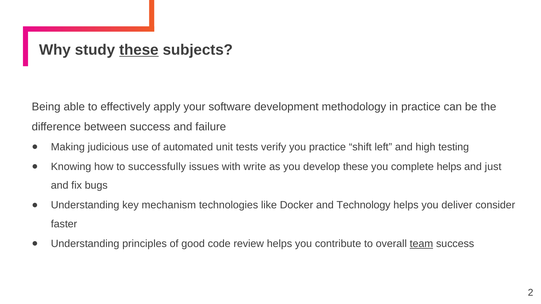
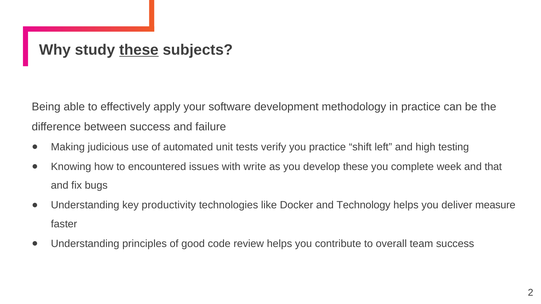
successfully: successfully -> encountered (157, 167)
complete helps: helps -> week (449, 167)
just: just -> that (493, 167)
mechanism: mechanism -> productivity (169, 205)
consider: consider -> measure (495, 205)
team underline: present -> none (421, 244)
